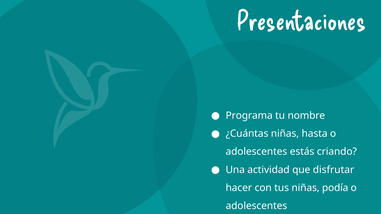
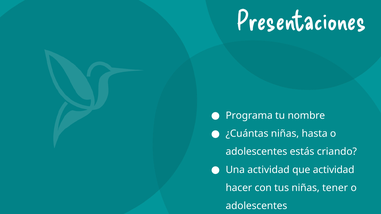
que disfrutar: disfrutar -> actividad (334, 170)
podía: podía -> tener (335, 188)
